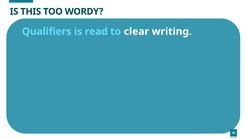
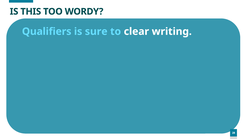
read: read -> sure (96, 31)
